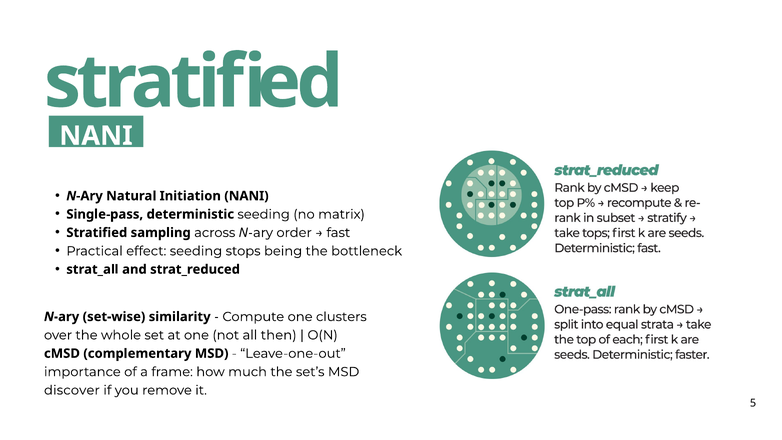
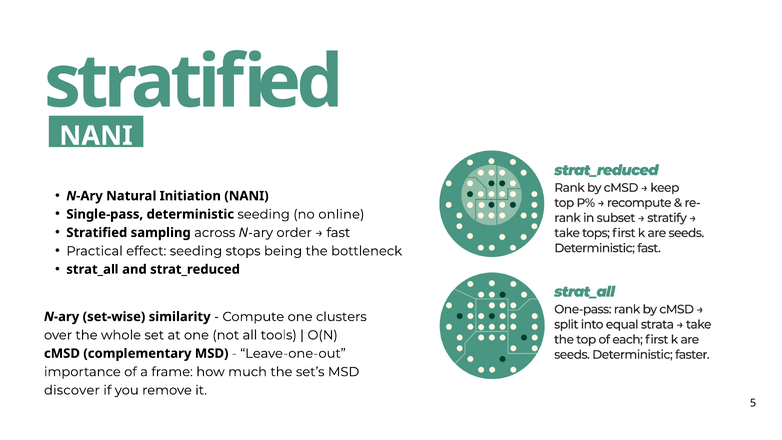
matrix: matrix -> online (341, 214)
then: then -> tools (279, 335)
